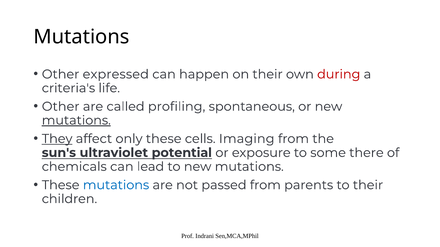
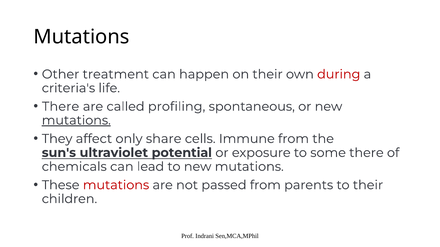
expressed: expressed -> treatment (116, 74)
Other: Other -> There (61, 107)
They underline: present -> none (57, 139)
only these: these -> share (164, 139)
Imaging: Imaging -> Immune (247, 139)
mutations colour: blue -> red (116, 185)
